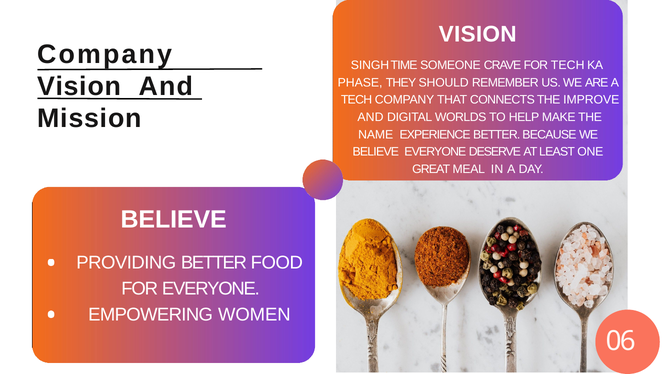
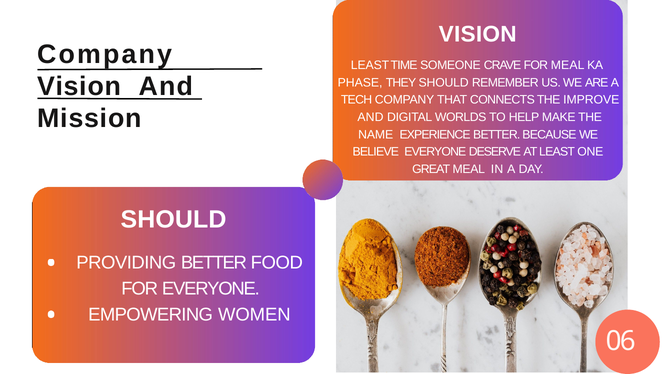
SINGH: SINGH -> LEAST (370, 65)
FOR TECH: TECH -> MEAL (568, 65)
BELIEVE: BELIEVE -> SHOULD (174, 220)
